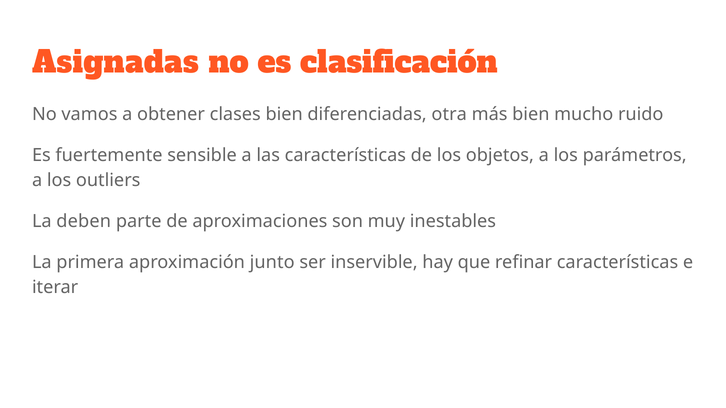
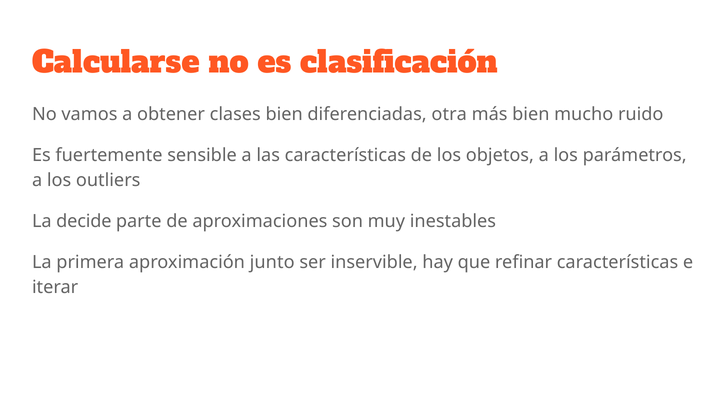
Asignadas: Asignadas -> Calcularse (116, 63)
deben: deben -> decide (84, 222)
